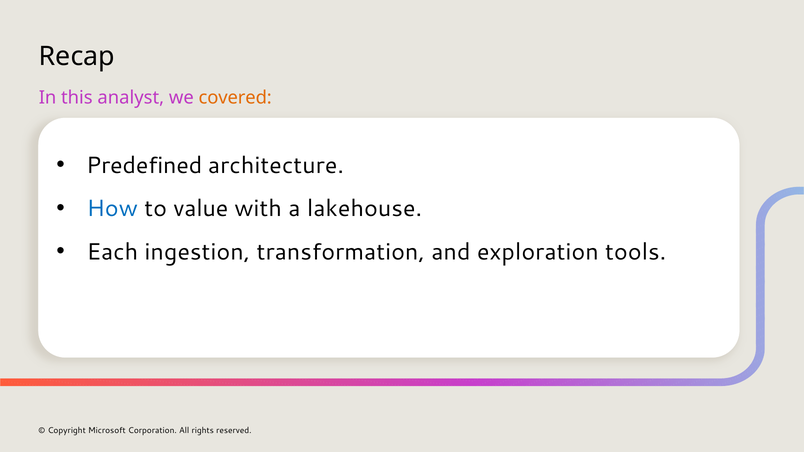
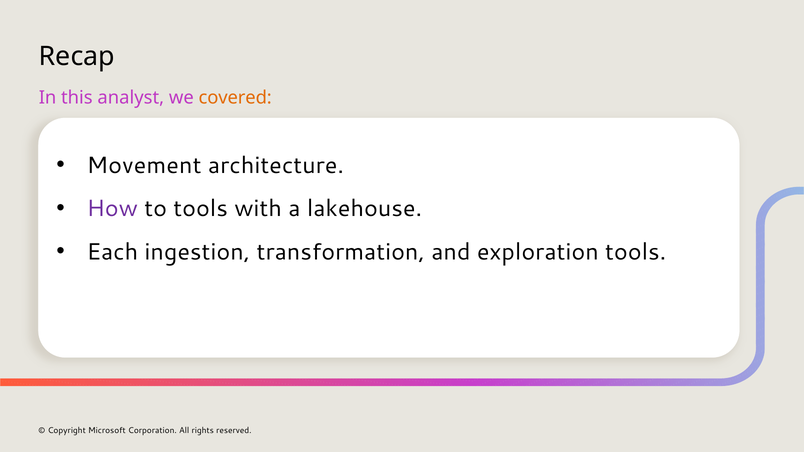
Predefined: Predefined -> Movement (144, 166)
How colour: blue -> purple (112, 209)
to value: value -> tools (201, 209)
